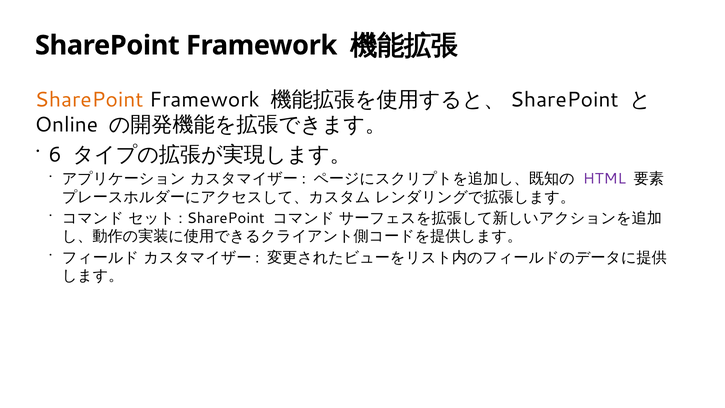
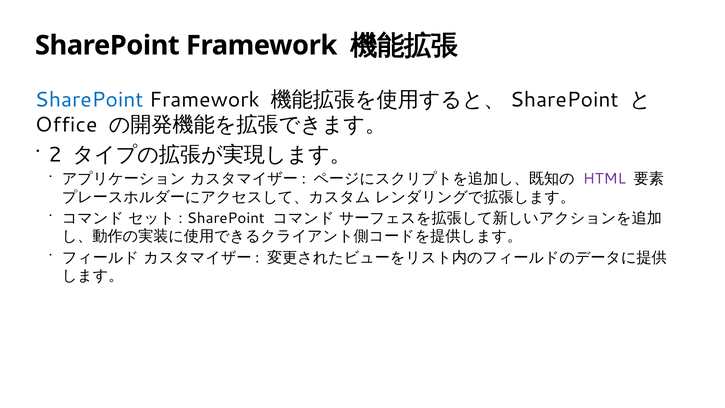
SharePoint colour: orange -> blue (89, 100)
Online: Online -> Office (66, 125)
6: 6 -> 2 (55, 155)
